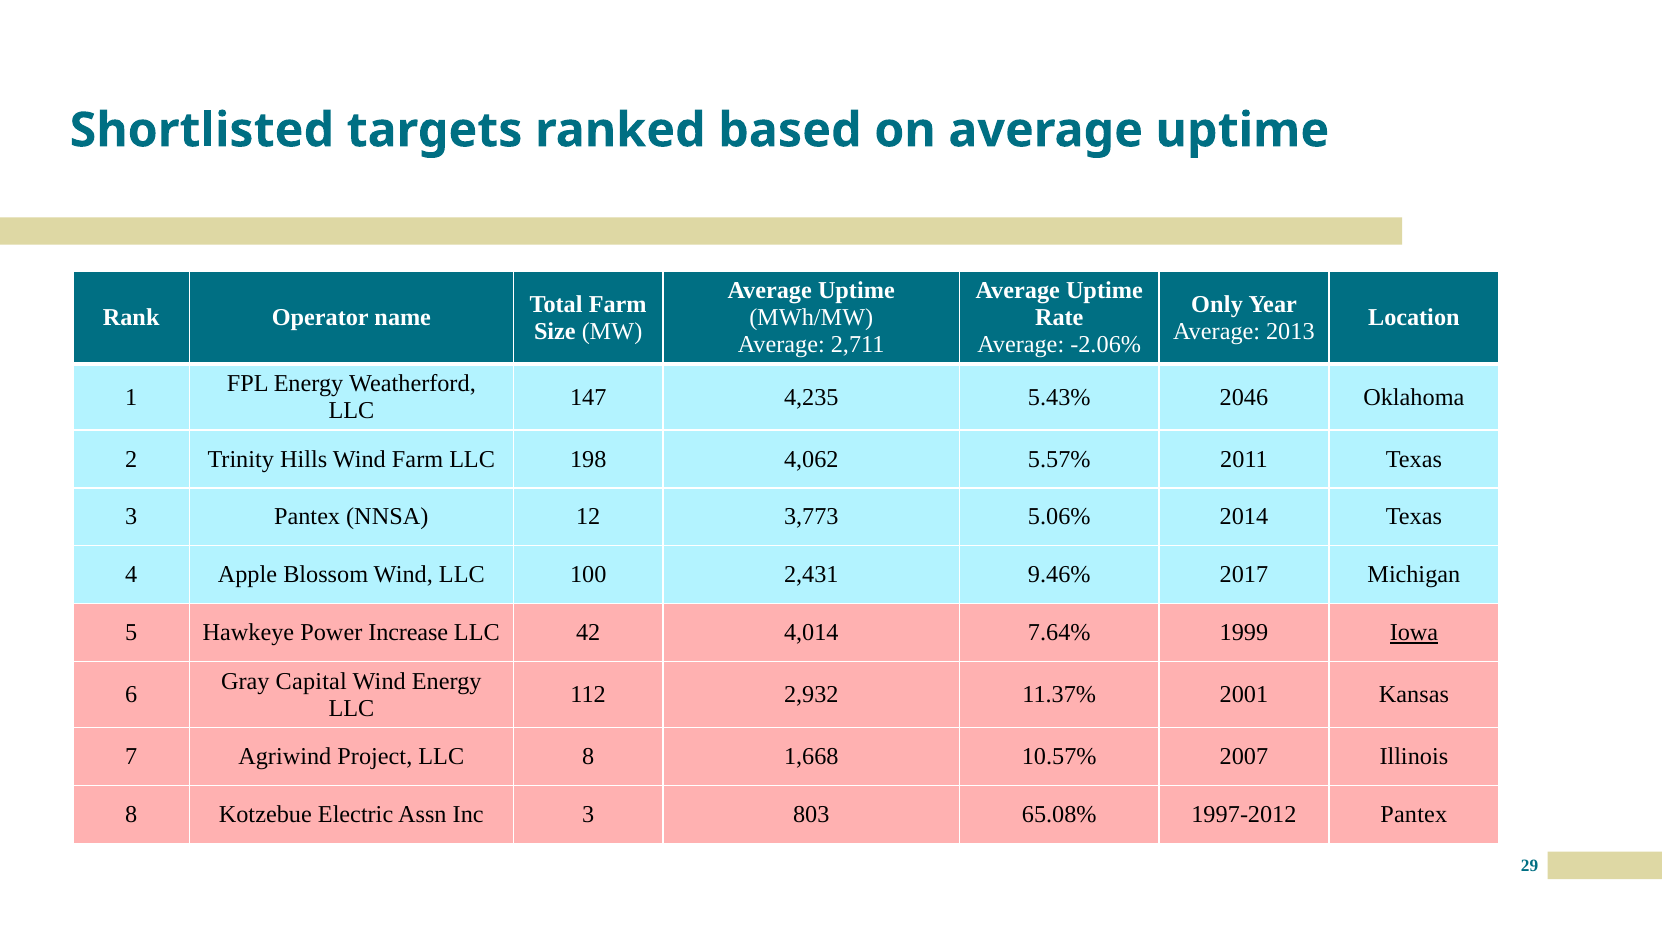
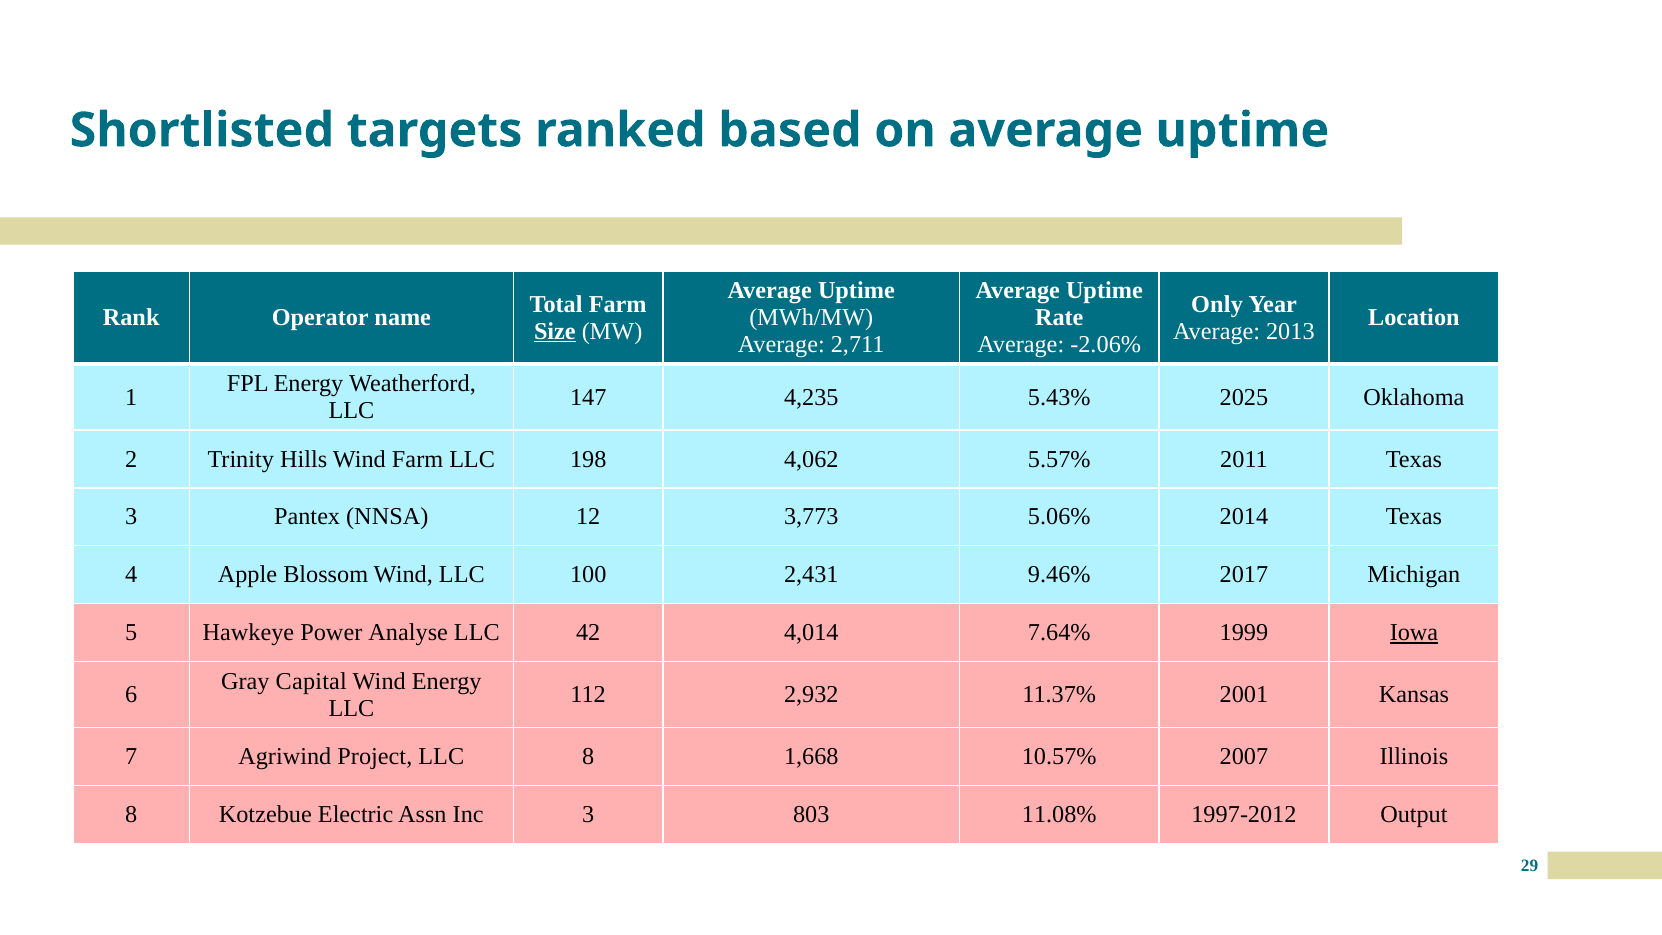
Size underline: none -> present (555, 331)
2046: 2046 -> 2025 (1244, 397)
Increase: Increase -> Analyse (408, 633)
65.08%: 65.08% -> 11.08% (1059, 814)
1997-2012 Pantex: Pantex -> Output (1414, 814)
